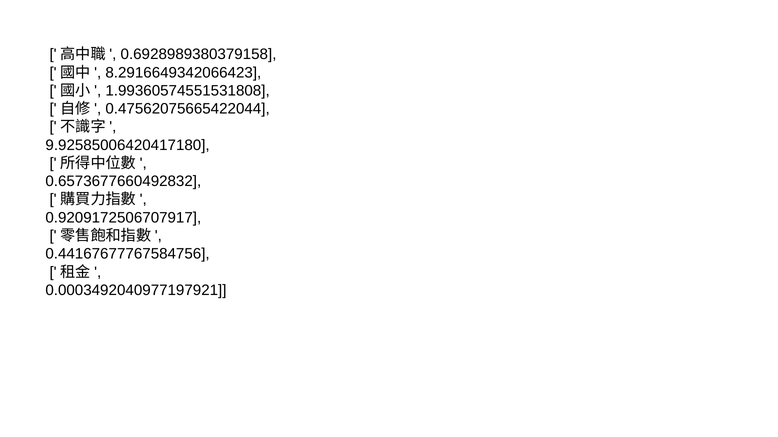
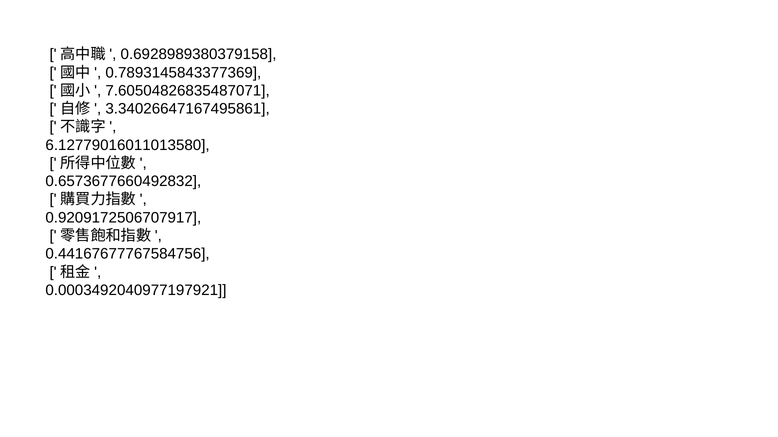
8.2916649342066423: 8.2916649342066423 -> 0.7893145843377369 (183, 73)
1.99360574551531808: 1.99360574551531808 -> 7.60504826835487071 (188, 91)
0.47562075665422044: 0.47562075665422044 -> 3.34026647167495861 (188, 109)
9.92585006420417180: 9.92585006420417180 -> 6.12779016011013580 (128, 145)
